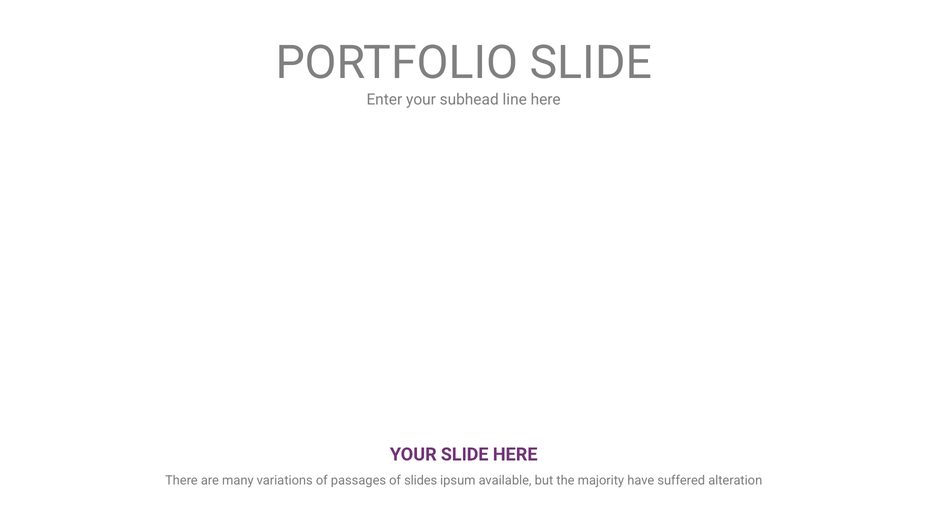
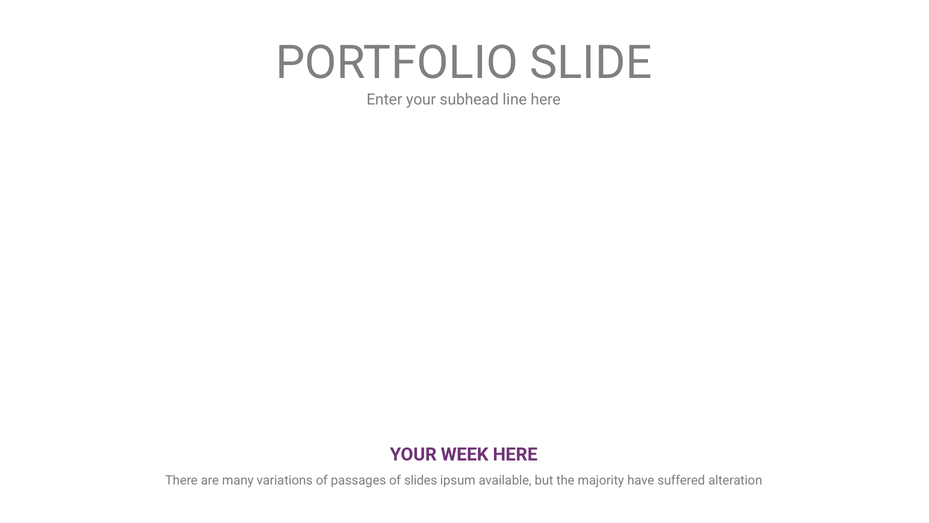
YOUR SLIDE: SLIDE -> WEEK (465, 454)
